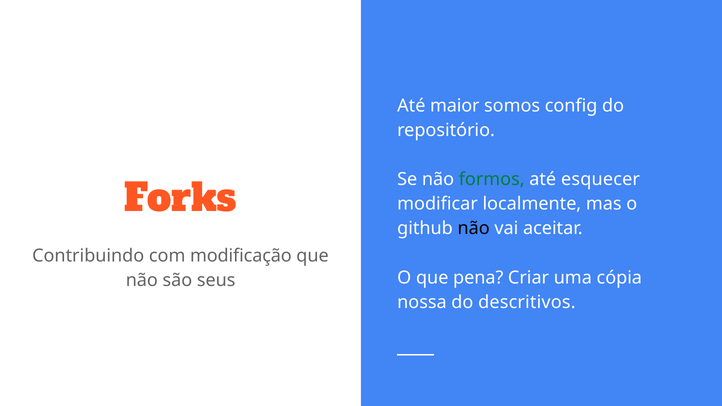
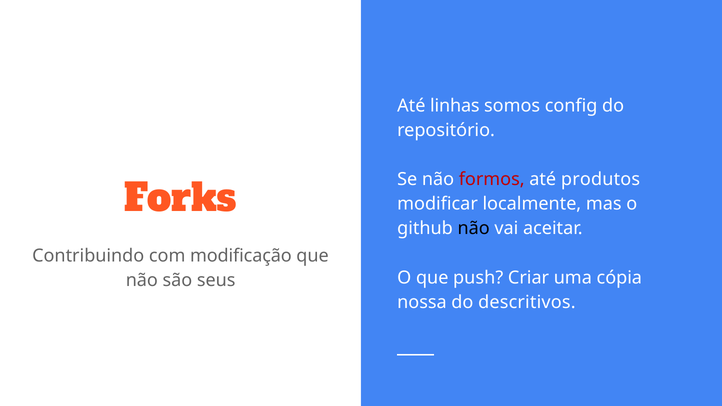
maior: maior -> linhas (455, 106)
formos colour: green -> red (492, 179)
esquecer: esquecer -> produtos (601, 179)
pena: pena -> push (478, 278)
